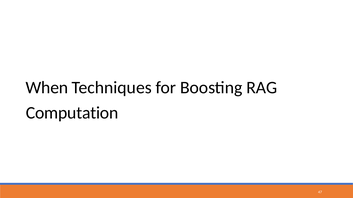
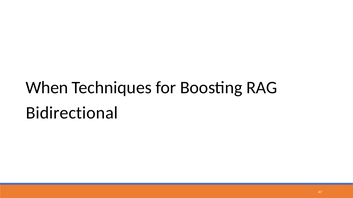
Computation: Computation -> Bidirectional (72, 113)
